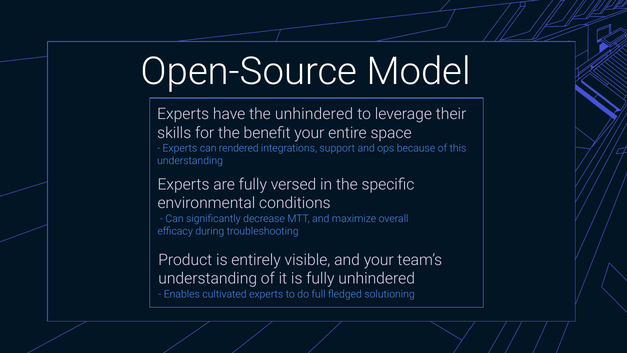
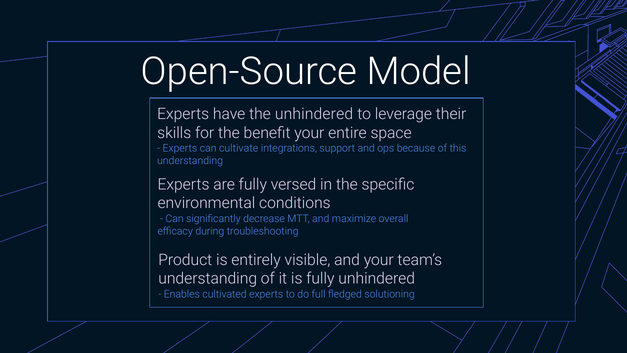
rendered: rendered -> cultivate (239, 148)
